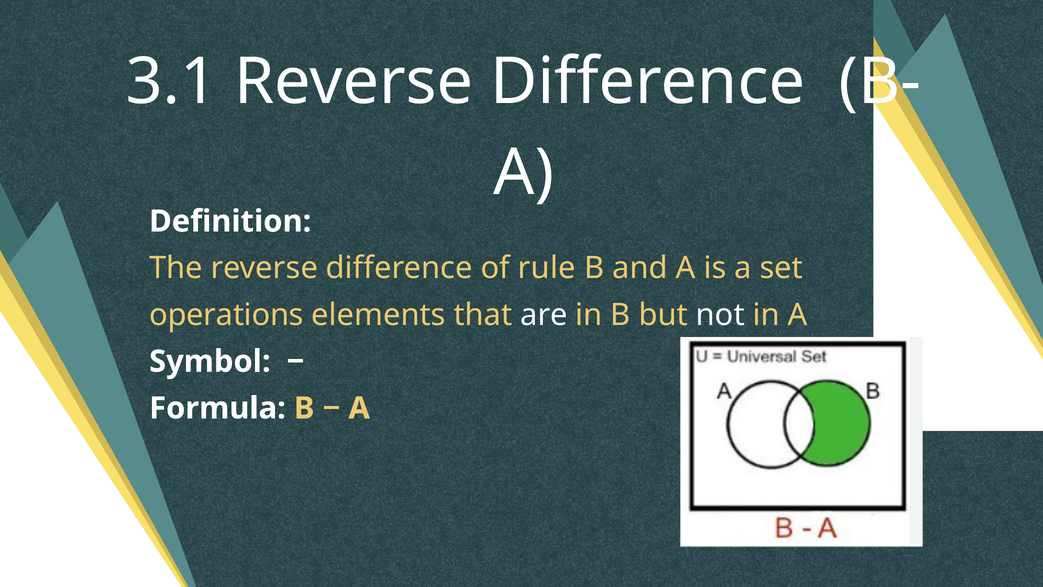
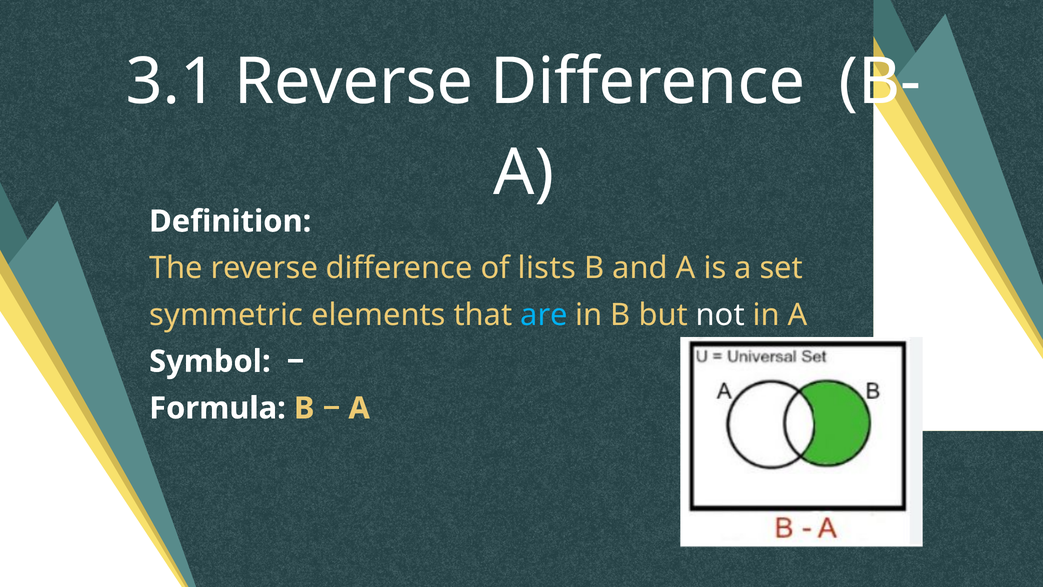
rule: rule -> lists (547, 268)
operations: operations -> symmetric (226, 315)
are colour: white -> light blue (544, 315)
